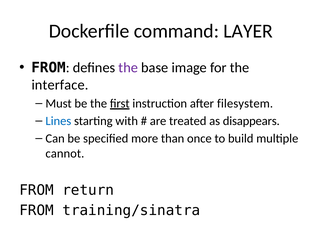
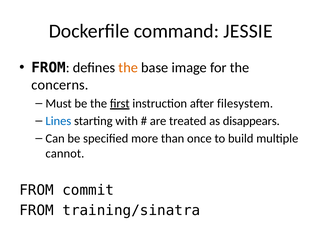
LAYER: LAYER -> JESSIE (248, 31)
the colour: purple -> orange (128, 68)
interface: interface -> concerns (60, 85)
return: return -> commit (88, 190)
